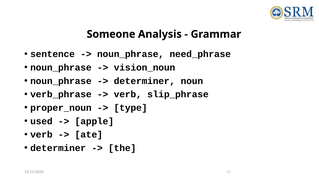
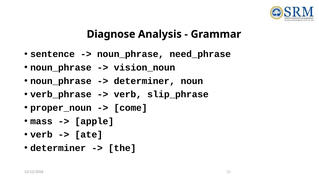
Someone: Someone -> Diagnose (111, 34)
type: type -> come (131, 107)
used: used -> mass (41, 121)
